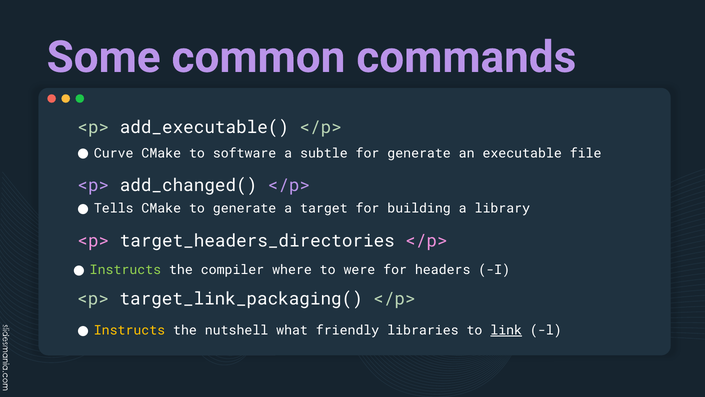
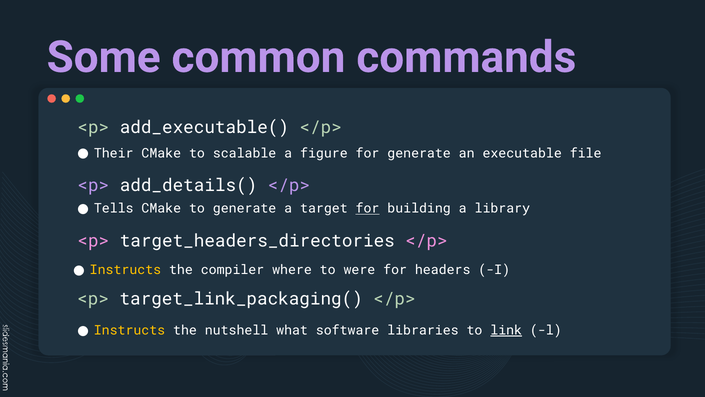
Curve: Curve -> Their (114, 153)
software: software -> scalable (245, 153)
subtle: subtle -> figure (324, 153)
add_changed(: add_changed( -> add_details( (189, 185)
for underline: none -> present (368, 208)
Instructs colour: light green -> yellow (125, 270)
friendly: friendly -> software (348, 330)
